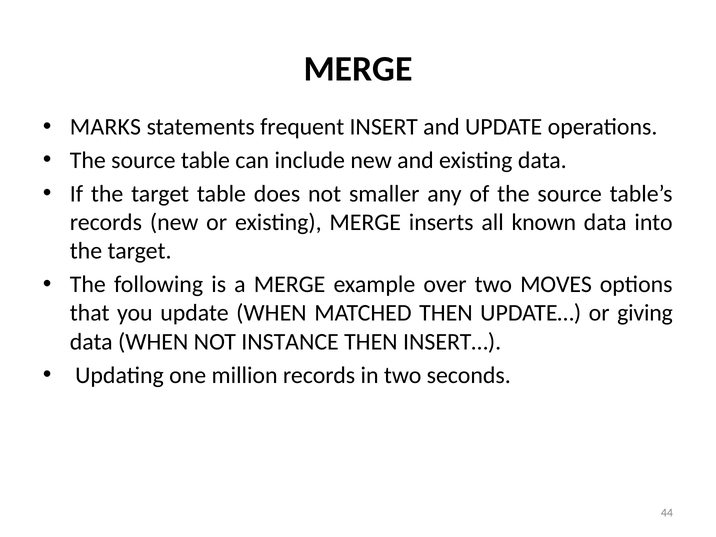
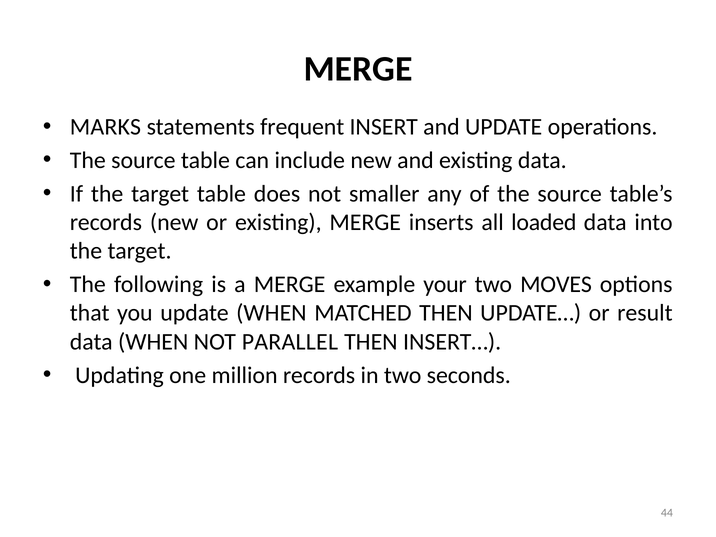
known: known -> loaded (544, 222)
over: over -> your (445, 284)
giving: giving -> result (645, 313)
INSTANCE: INSTANCE -> PARALLEL (290, 342)
